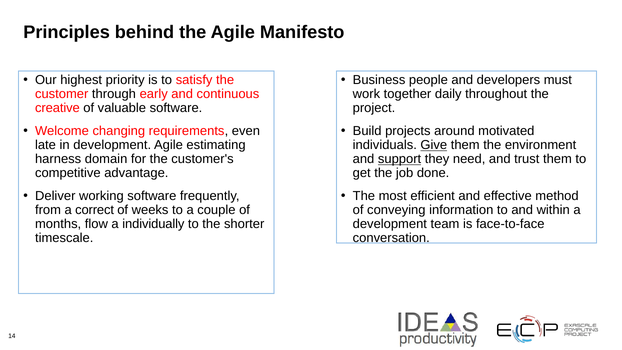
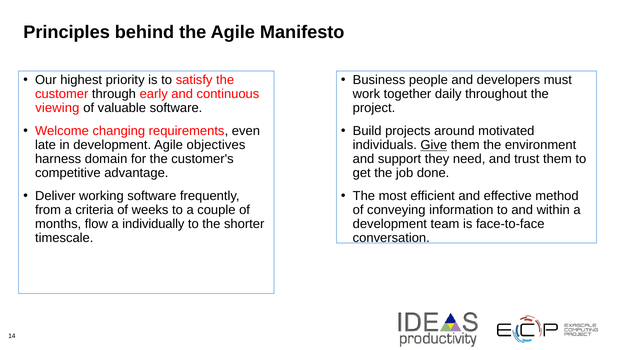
creative: creative -> viewing (57, 108)
estimating: estimating -> objectives (216, 145)
support underline: present -> none (400, 159)
correct: correct -> criteria (95, 210)
